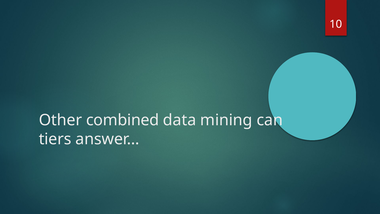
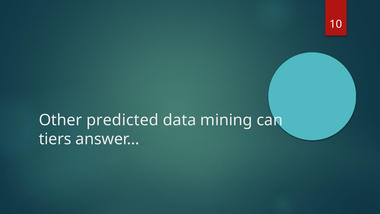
combined: combined -> predicted (122, 120)
